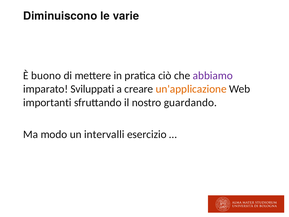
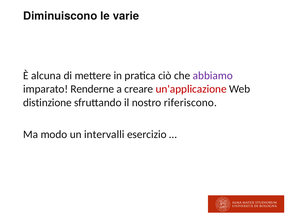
buono: buono -> alcuna (46, 75)
Sviluppati: Sviluppati -> Renderne (92, 89)
un'applicazione colour: orange -> red (191, 89)
importanti: importanti -> distinzione (47, 102)
guardando: guardando -> riferiscono (190, 102)
